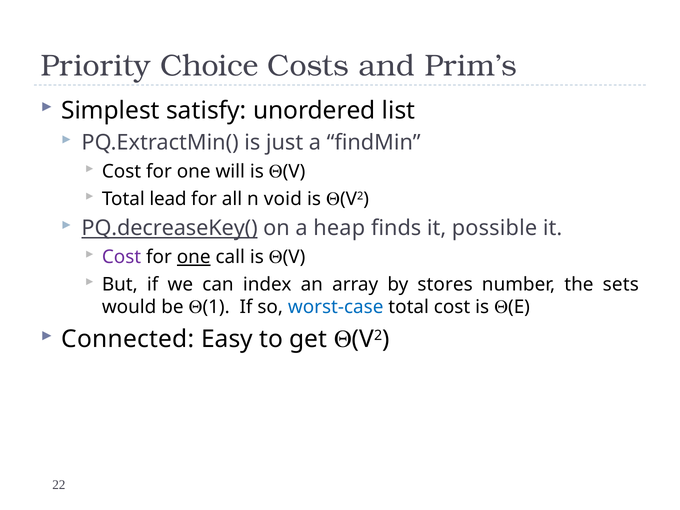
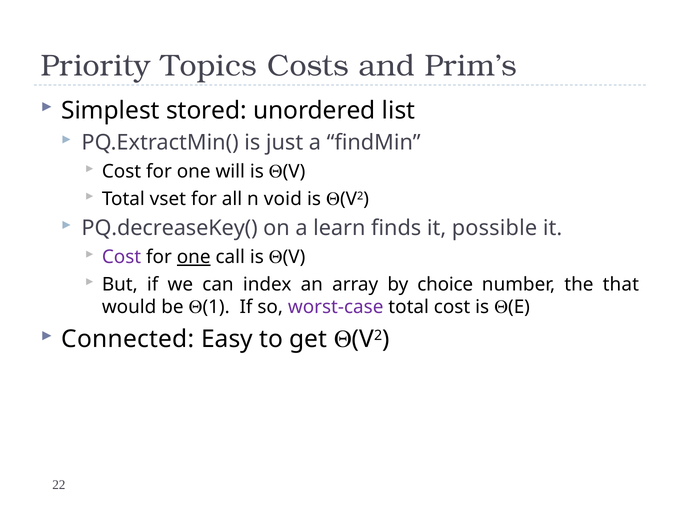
Choice: Choice -> Topics (209, 66)
satisfy: satisfy -> stored (206, 110)
lead: lead -> vset (168, 199)
PQ.decreaseKey( underline: present -> none (170, 228)
heap: heap -> learn (339, 228)
stores: stores -> choice (445, 285)
sets: sets -> that (621, 285)
worst-case colour: blue -> purple (336, 307)
